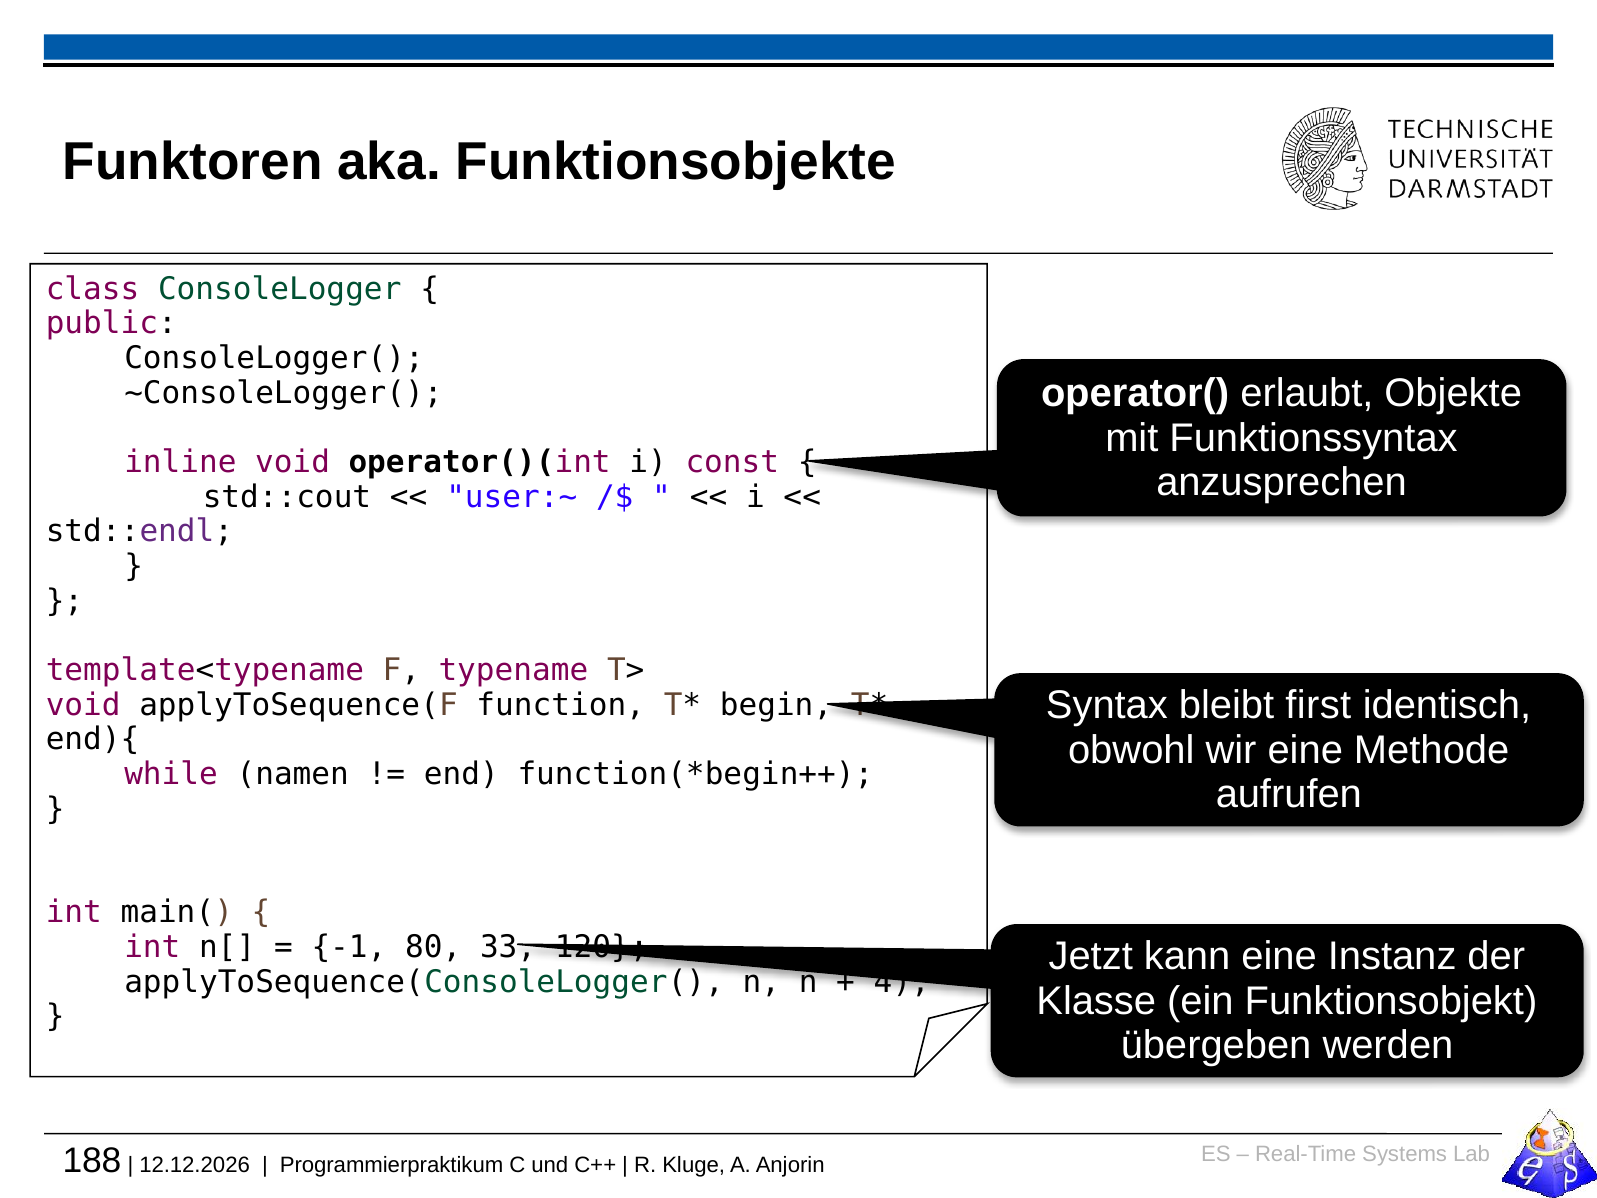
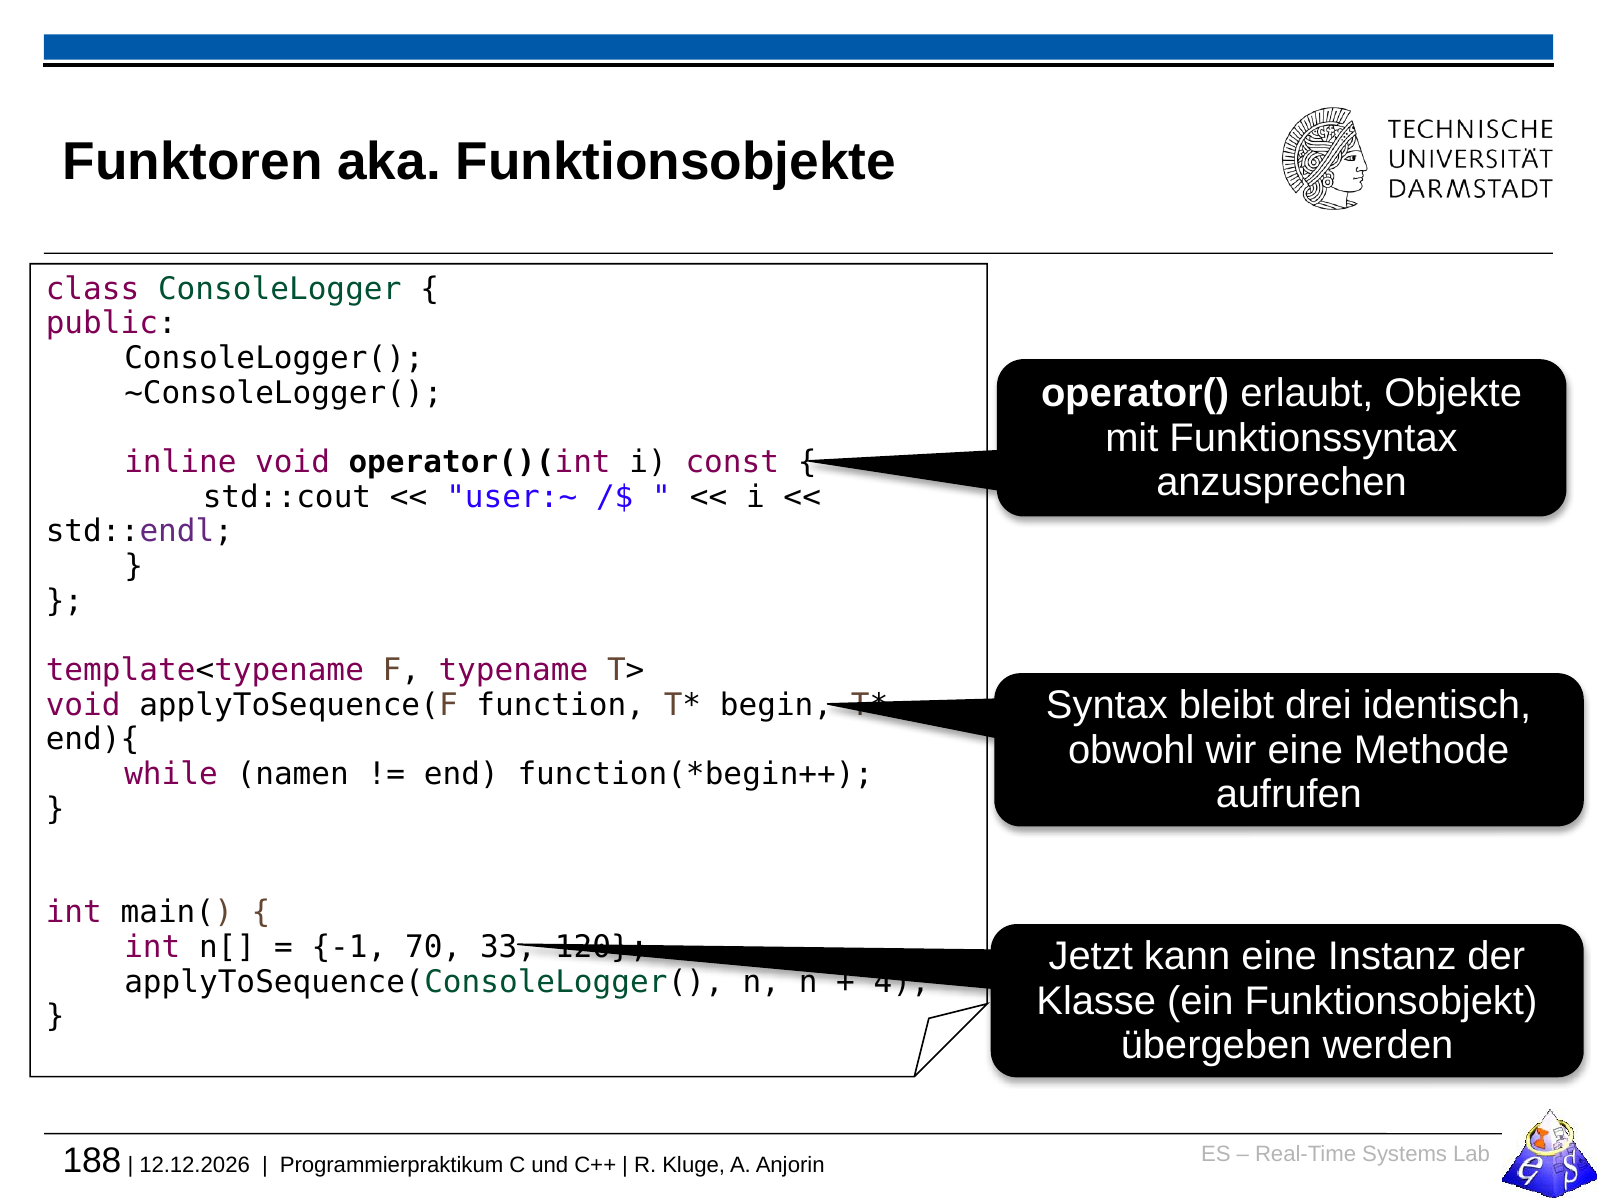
first: first -> drei (1318, 705)
80: 80 -> 70 (433, 947)
